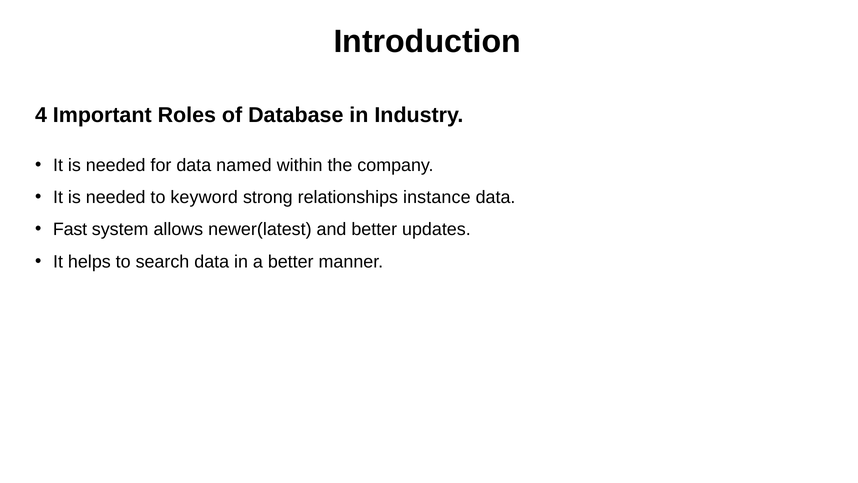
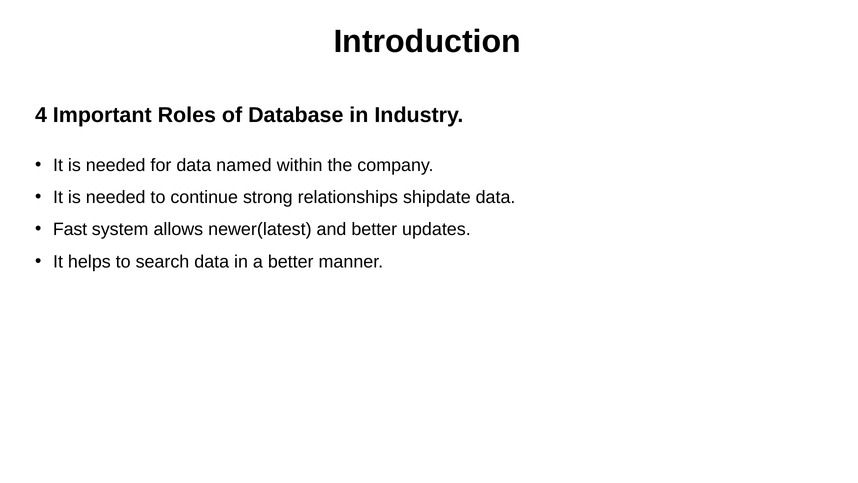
keyword: keyword -> continue (204, 197)
instance: instance -> shipdate (437, 197)
